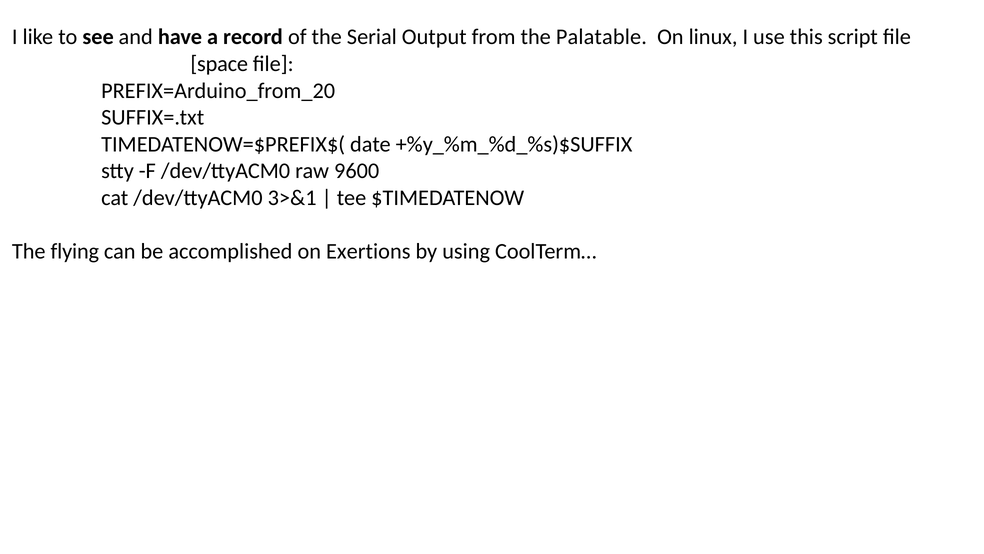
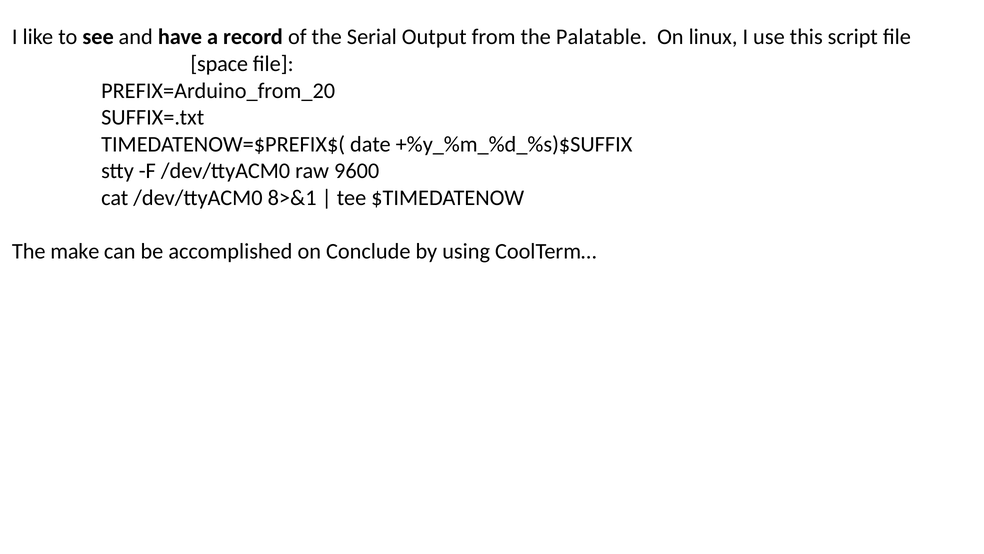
3>&1: 3>&1 -> 8>&1 (292, 198)
flying: flying -> make (75, 251)
Exertions: Exertions -> Conclude (368, 251)
